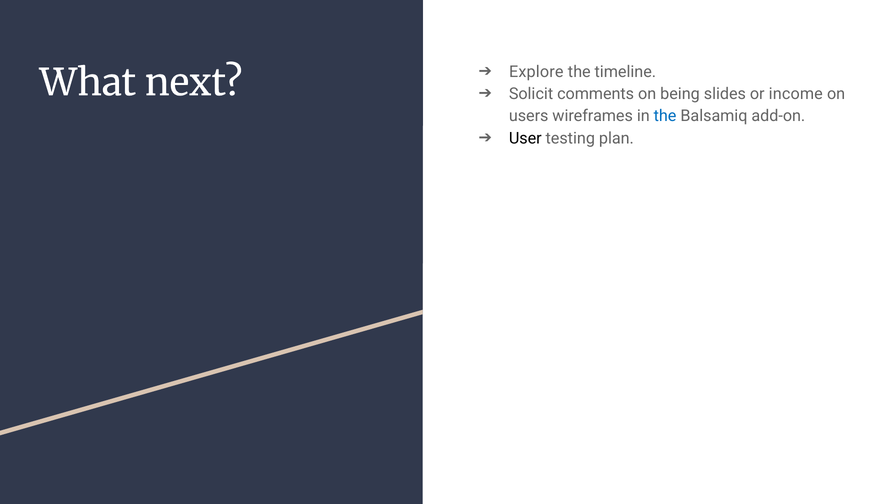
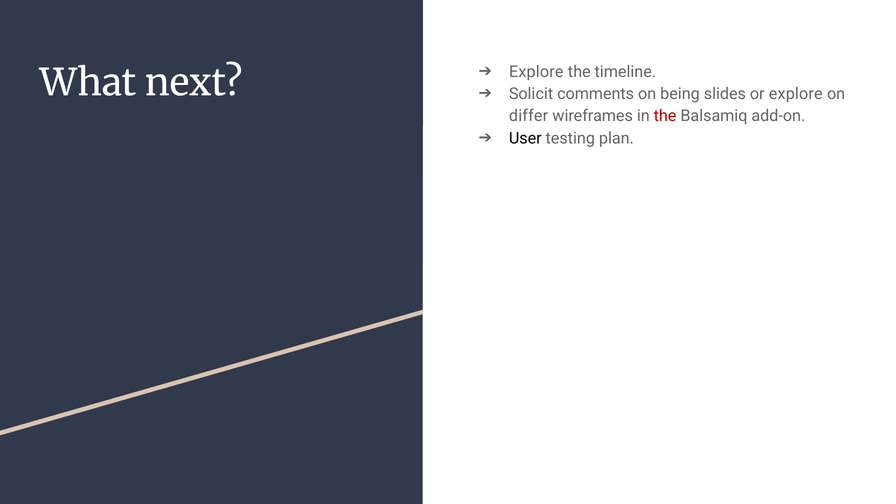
or income: income -> explore (796, 94)
users: users -> differ (529, 116)
the colour: blue -> red (665, 116)
